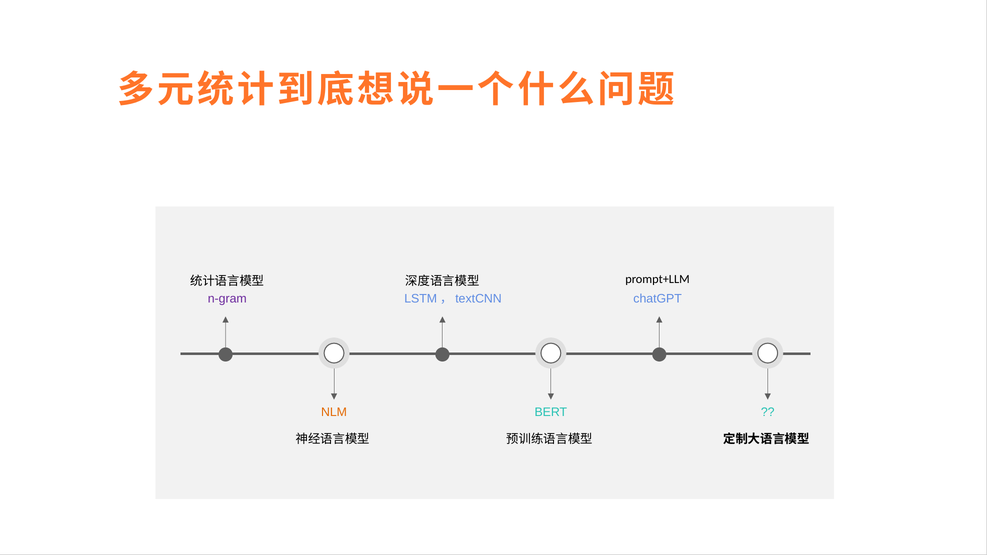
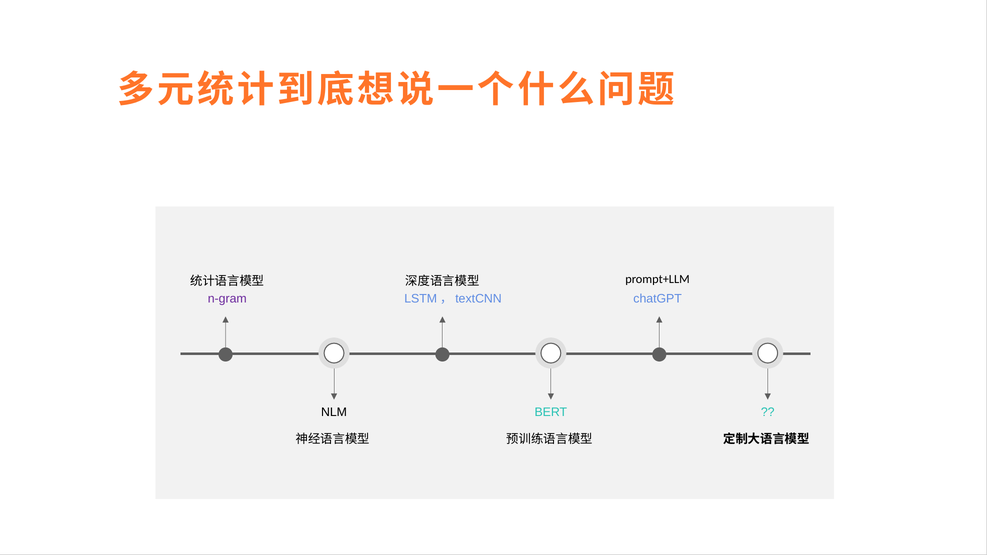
NLM colour: orange -> black (334, 412)
